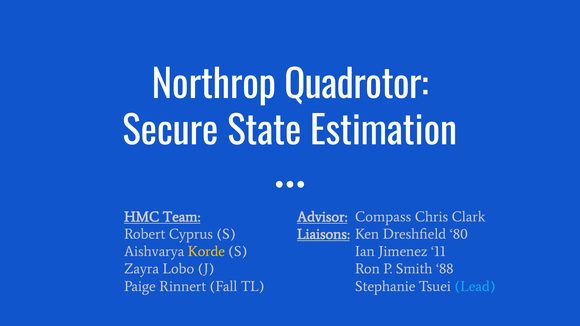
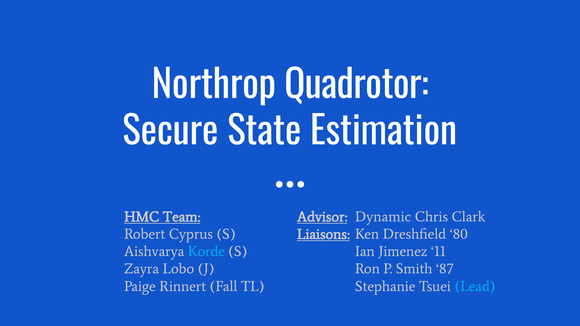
Compass: Compass -> Dynamic (383, 217)
Korde colour: yellow -> light blue (206, 252)
88: 88 -> 87 (445, 269)
